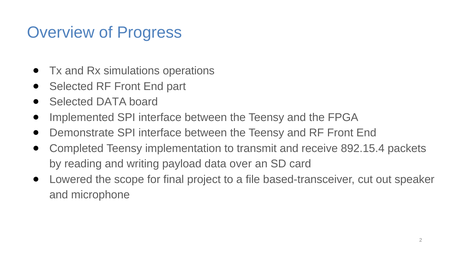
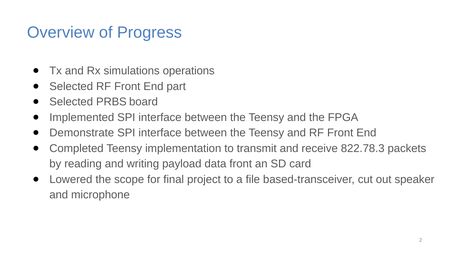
Selected DATA: DATA -> PRBS (111, 102)
892.15.4: 892.15.4 -> 822.78.3 (363, 148)
data over: over -> front (241, 164)
